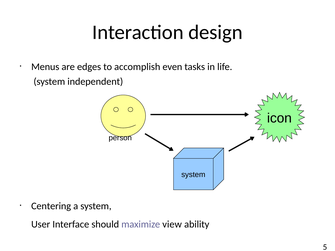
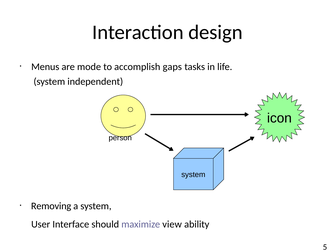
edges: edges -> mode (89, 67)
even: even -> gaps (172, 67)
Centering: Centering -> Removing (51, 206)
